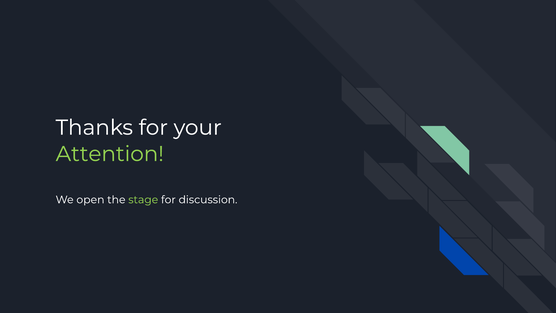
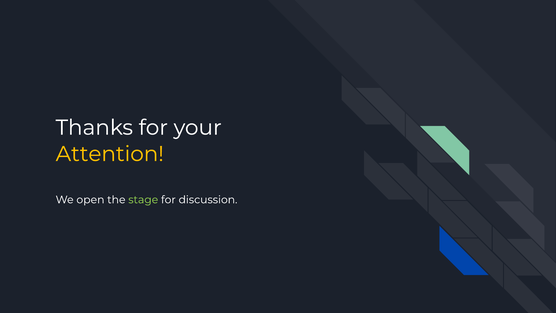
Attention colour: light green -> yellow (110, 154)
